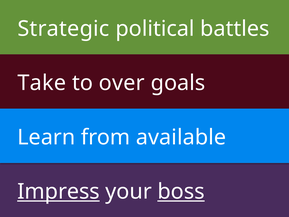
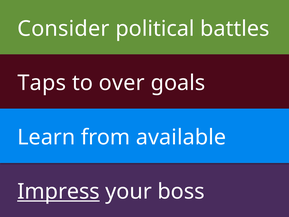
Strategic: Strategic -> Consider (63, 29)
Take: Take -> Taps (42, 83)
boss underline: present -> none (181, 191)
